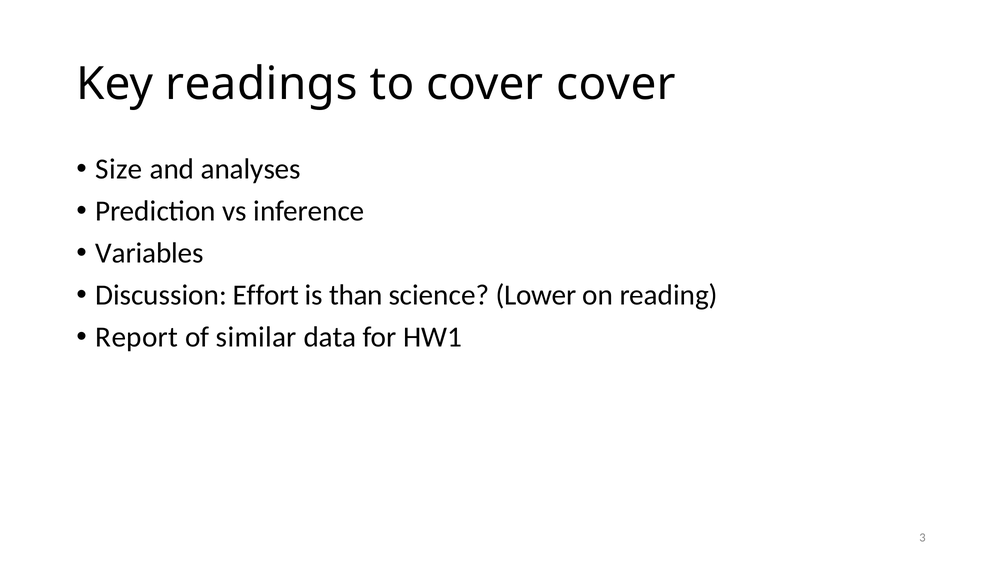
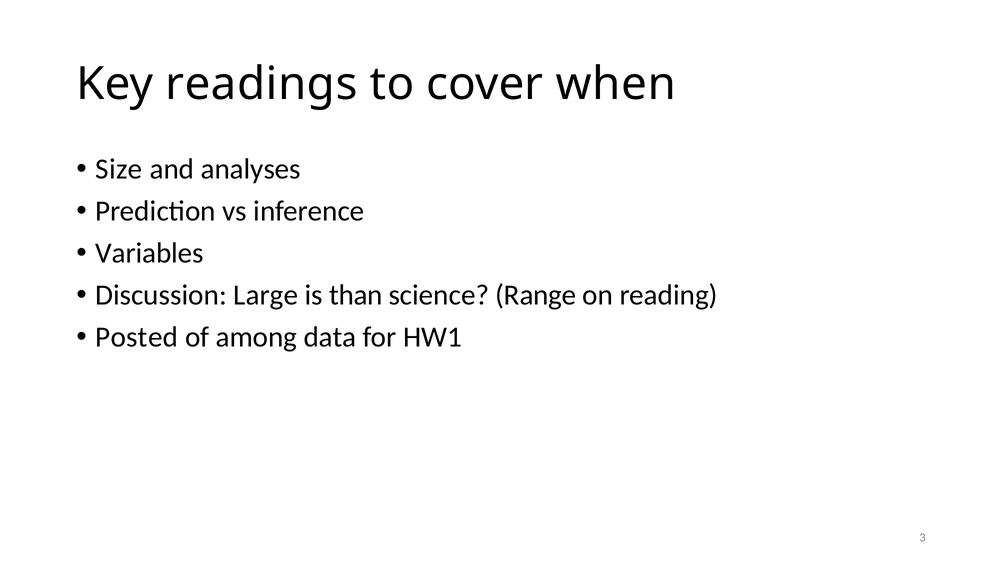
cover cover: cover -> when (616, 84)
Effort: Effort -> Large (266, 295)
Lower: Lower -> Range (536, 295)
Report: Report -> Posted (137, 337)
similar: similar -> among (256, 337)
